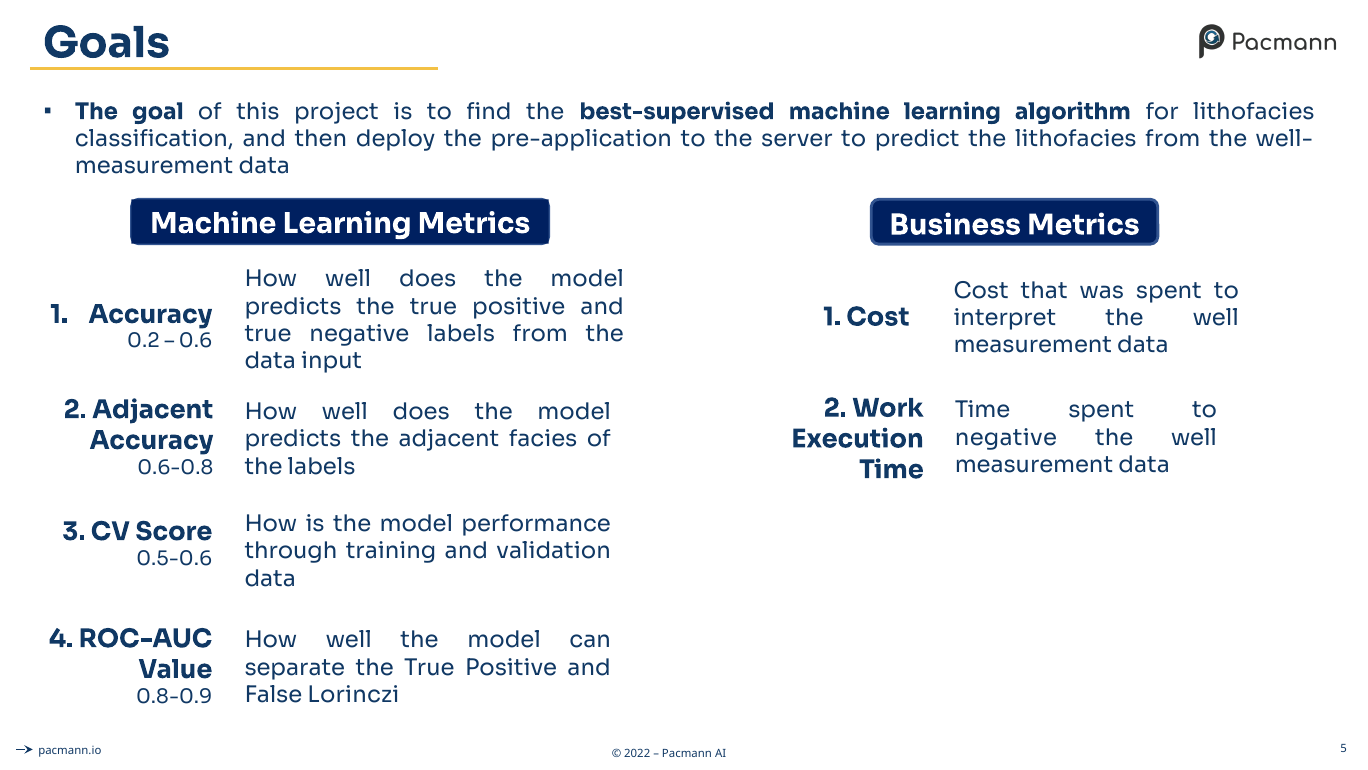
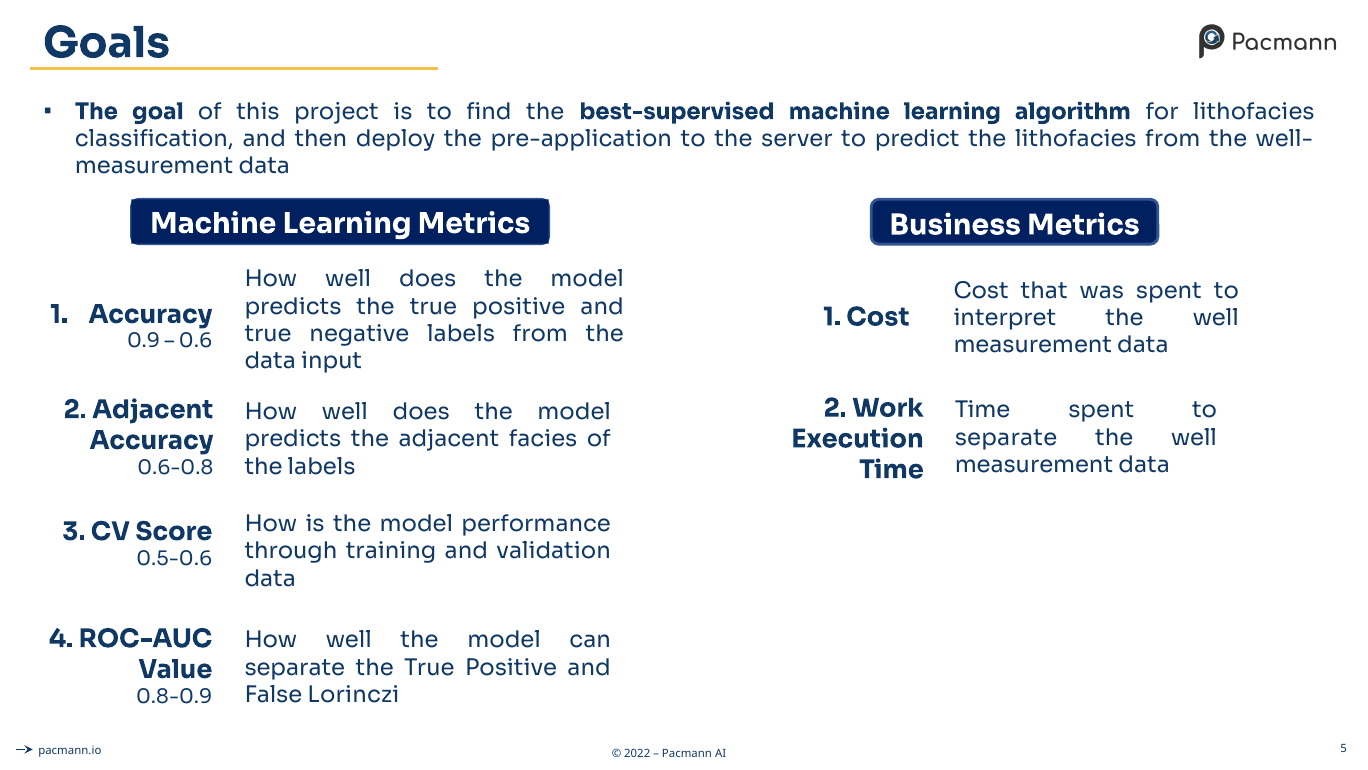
0.2: 0.2 -> 0.9 (144, 341)
negative: negative -> separate (1006, 437)
